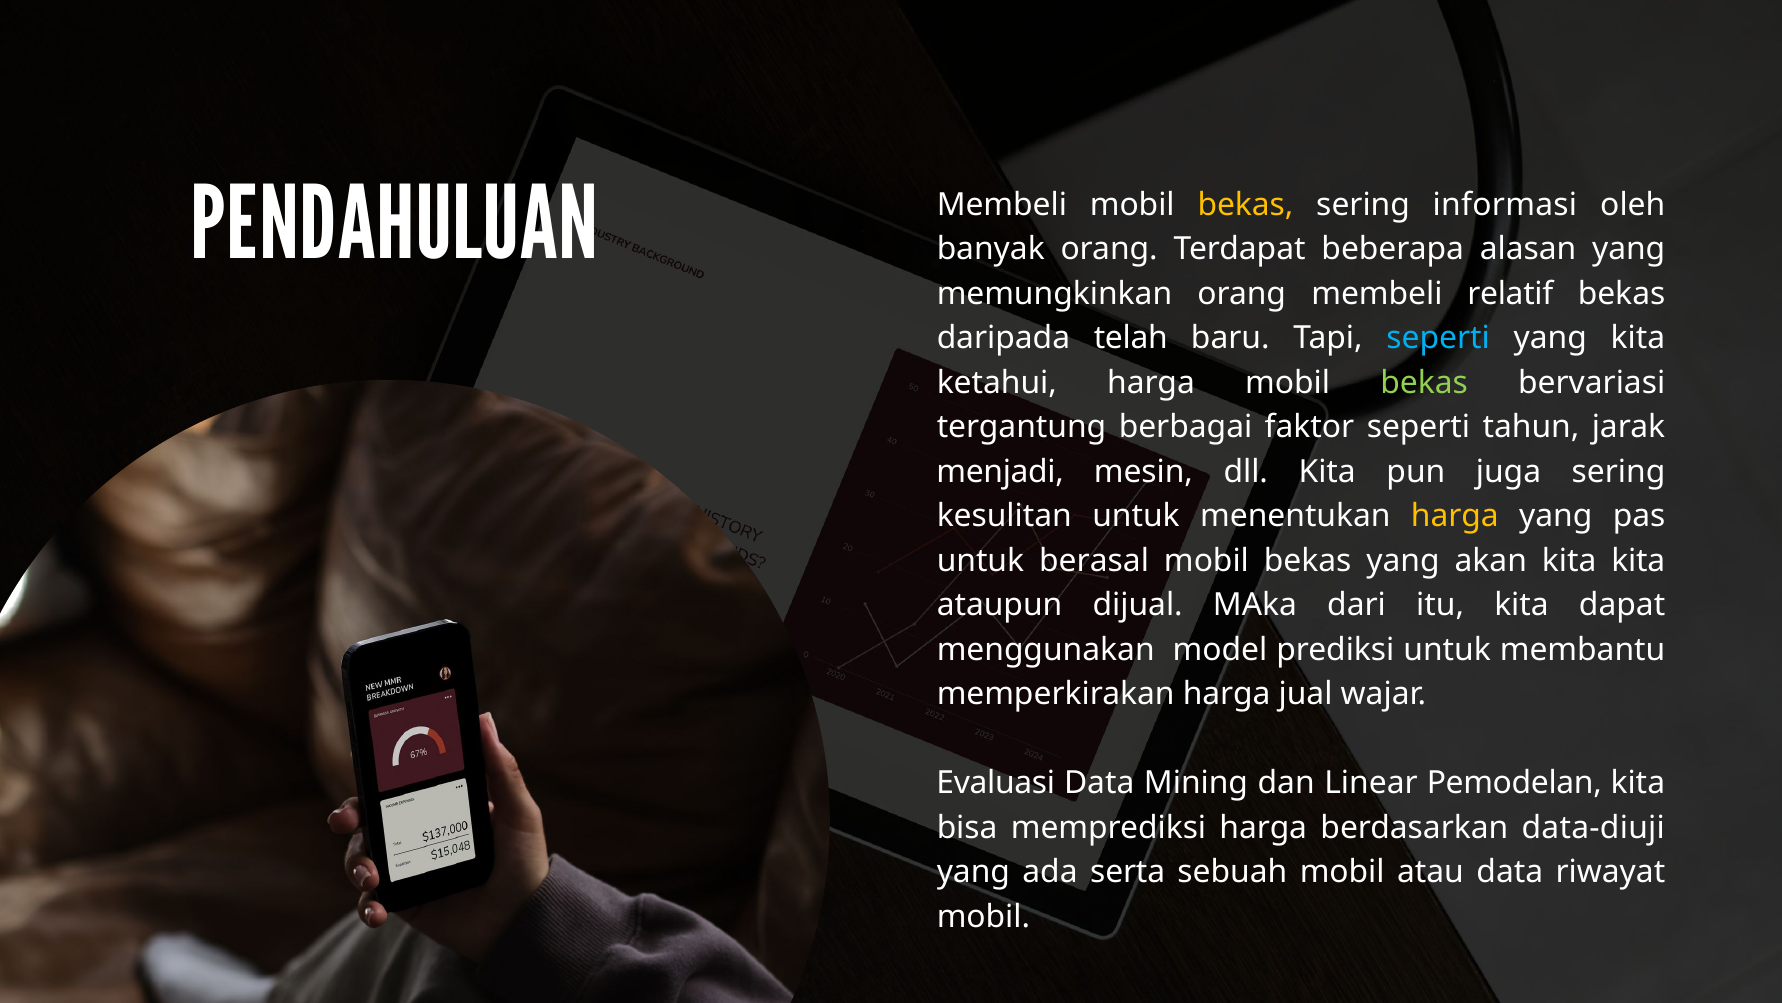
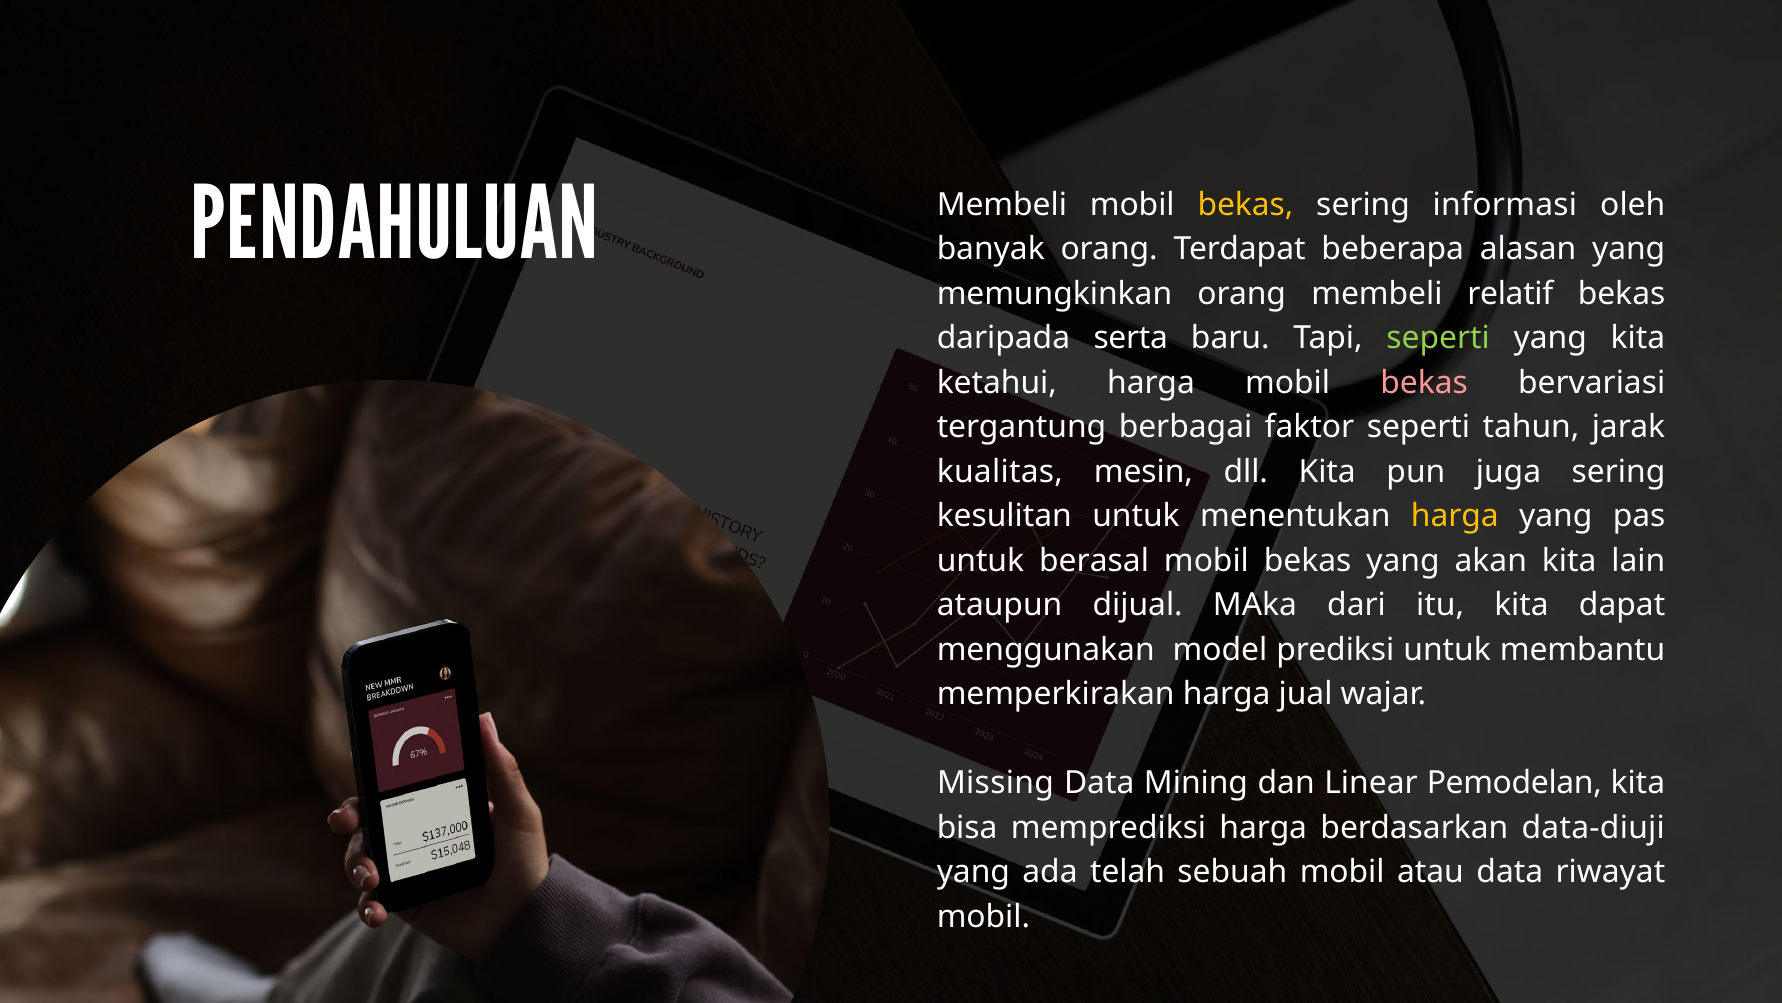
telah: telah -> serta (1131, 338)
seperti colour: light blue -> light green (1438, 338)
bekas colour: light green -> pink (1424, 383)
menjadi: menjadi -> kualitas (1000, 472)
kita kita: kita -> lain (1638, 561)
Evaluasi: Evaluasi -> Missing (995, 783)
serta: serta -> telah (1128, 872)
